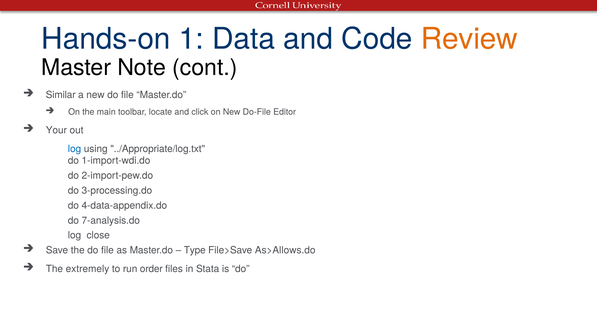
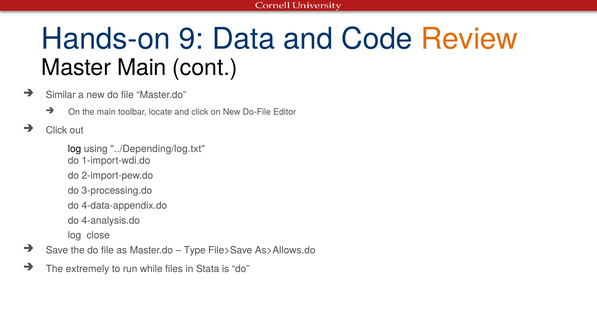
1: 1 -> 9 (191, 39)
Master Note: Note -> Main (142, 68)
Your: Your -> Click (56, 130)
log colour: blue -> black (75, 149)
../Appropriate/log.txt: ../Appropriate/log.txt -> ../Depending/log.txt (158, 149)
7-analysis.do: 7-analysis.do -> 4-analysis.do (111, 220)
order: order -> while (151, 269)
